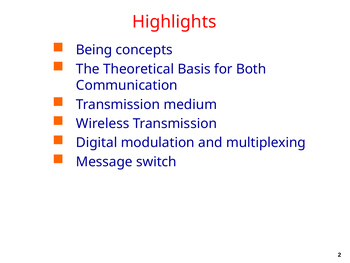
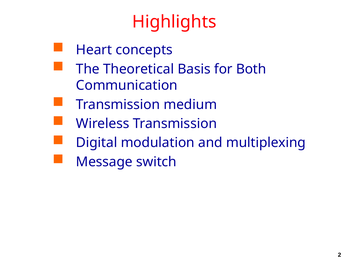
Being: Being -> Heart (94, 50)
